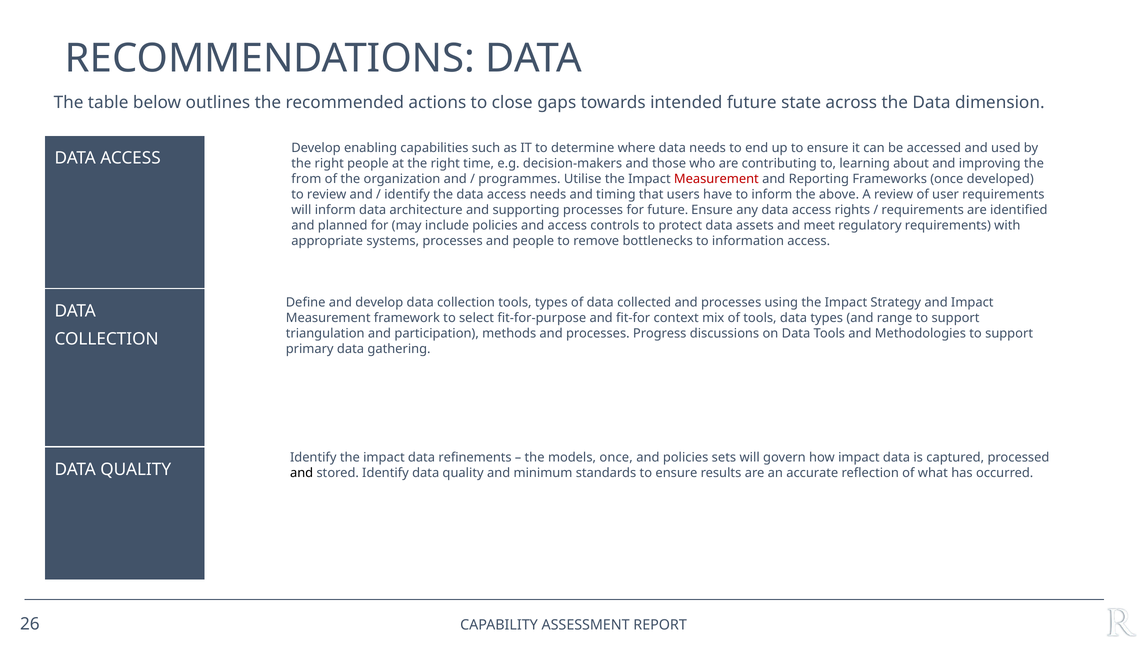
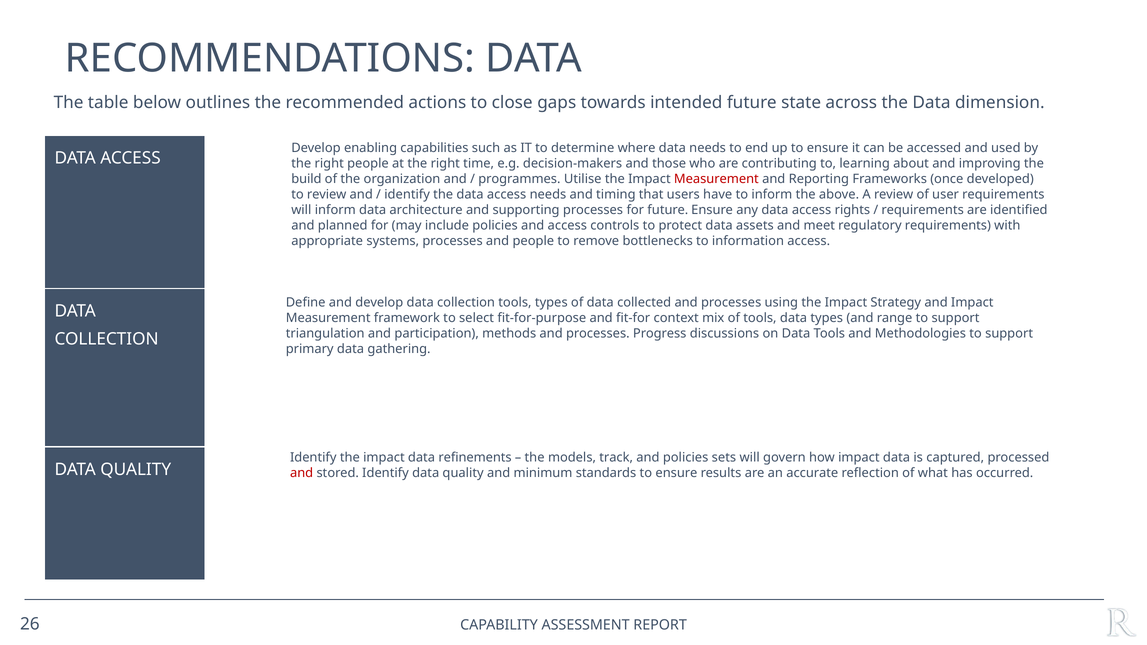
from: from -> build (306, 179)
models once: once -> track (616, 458)
and colour: black -> red (302, 473)
